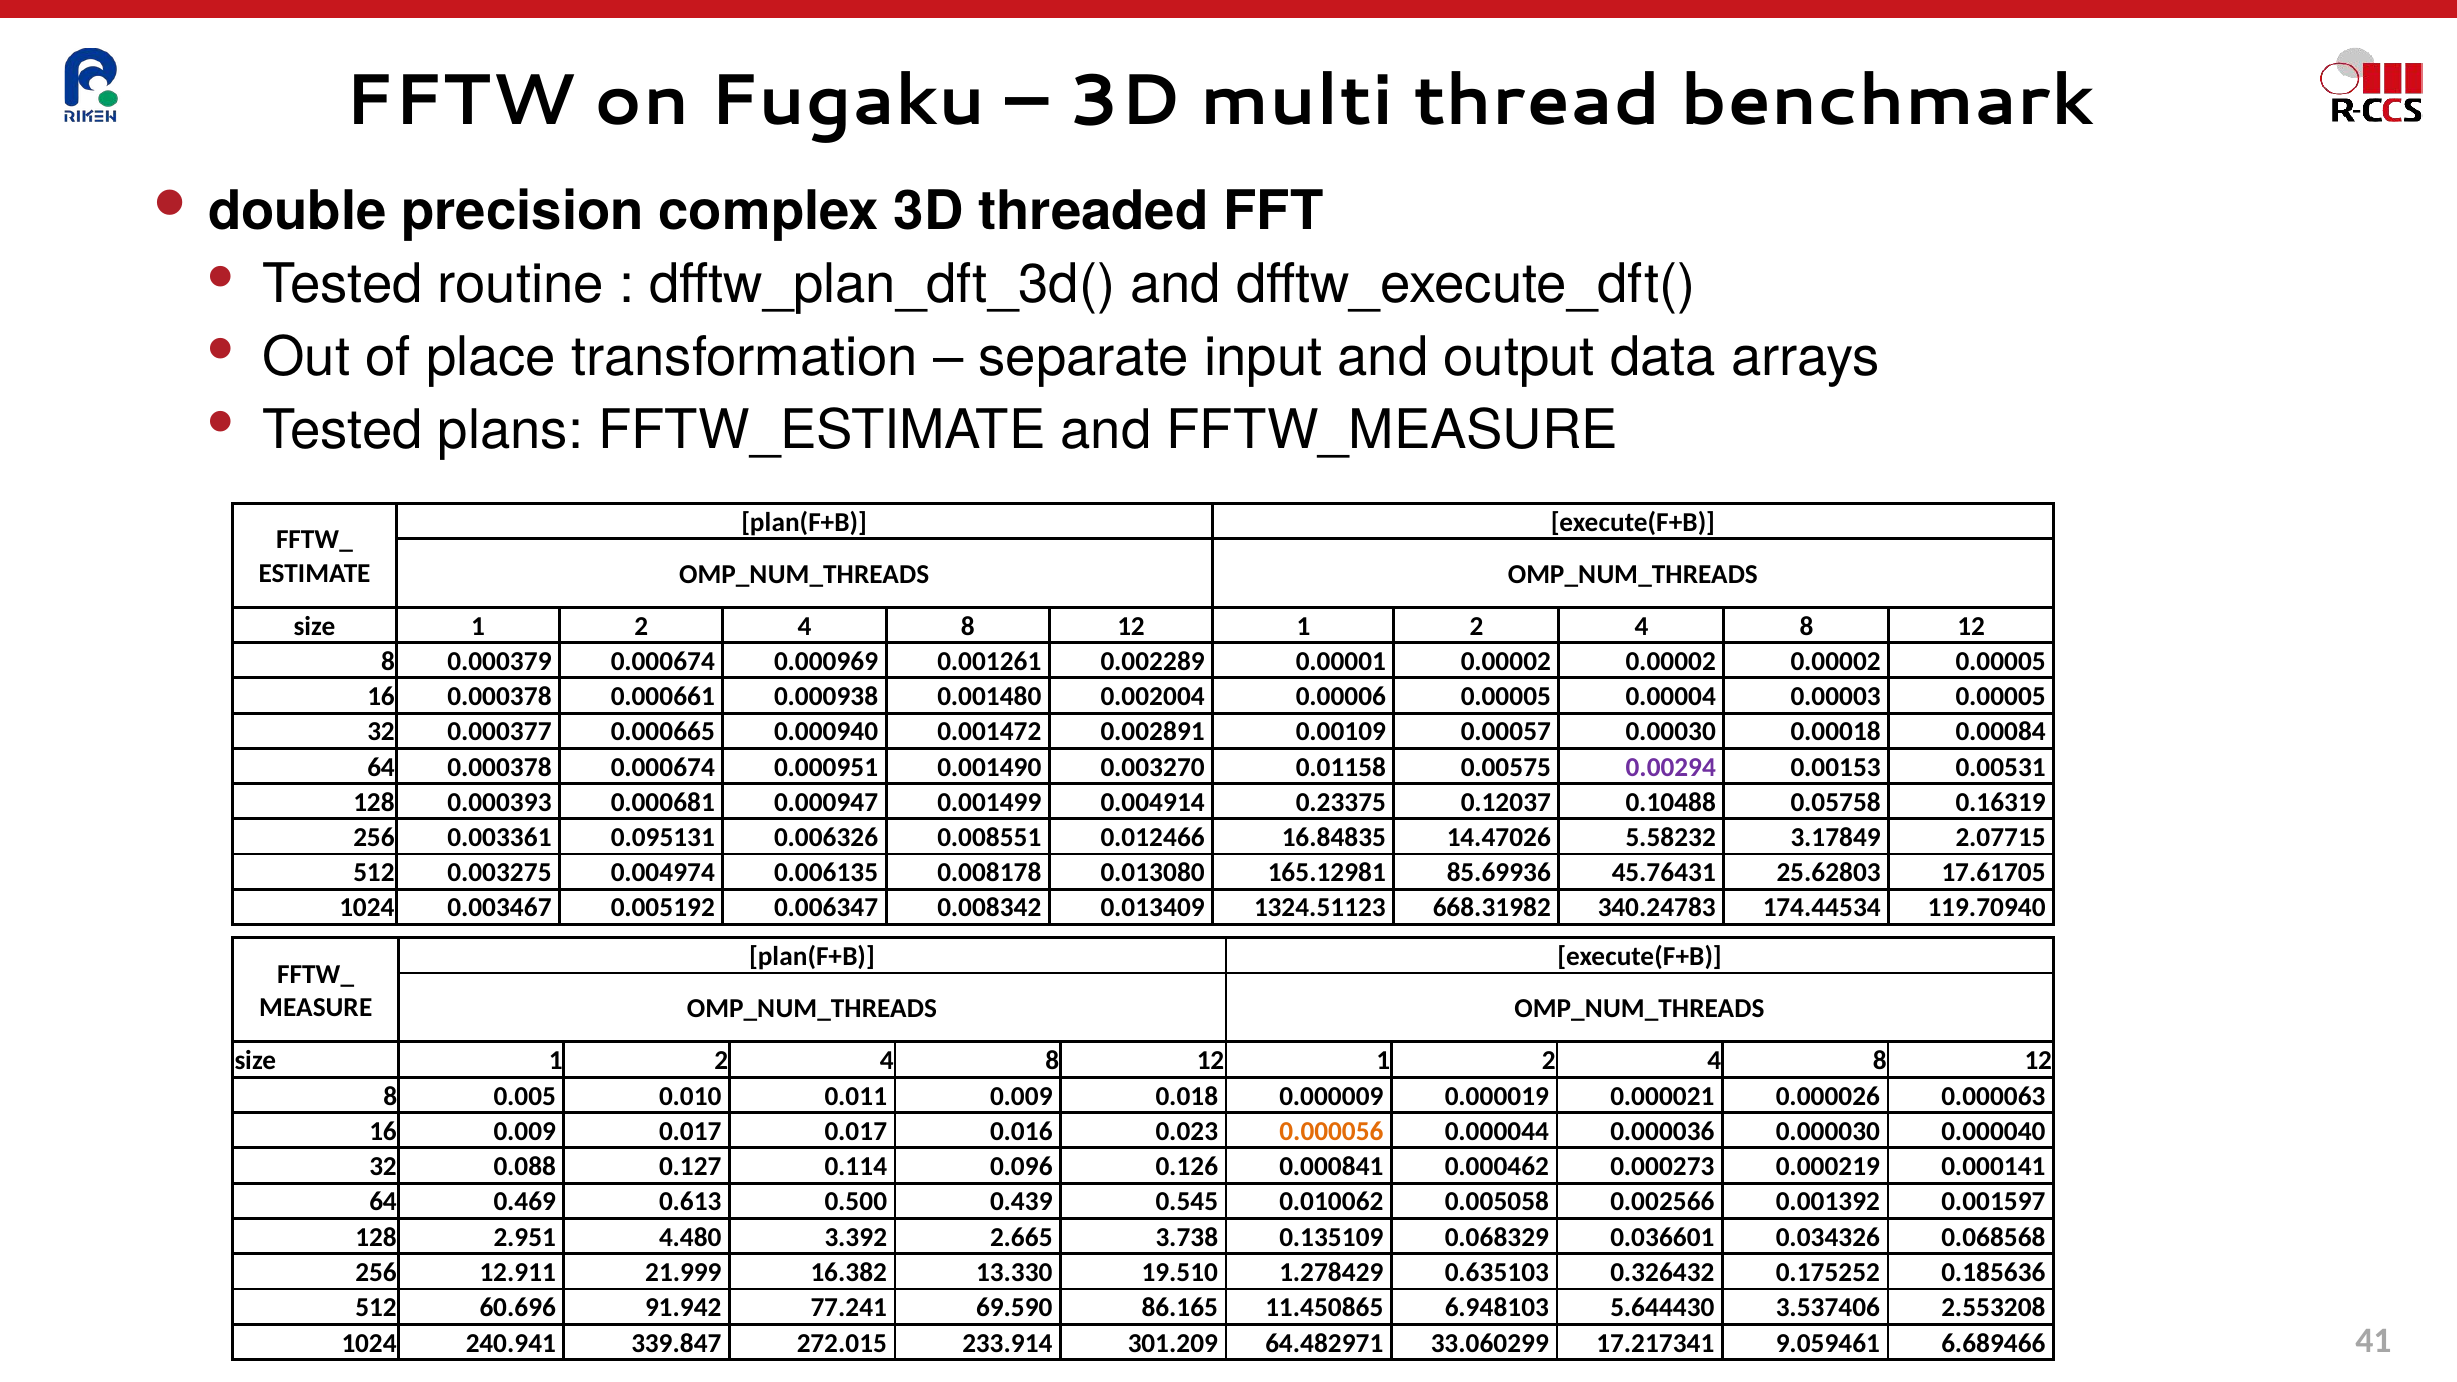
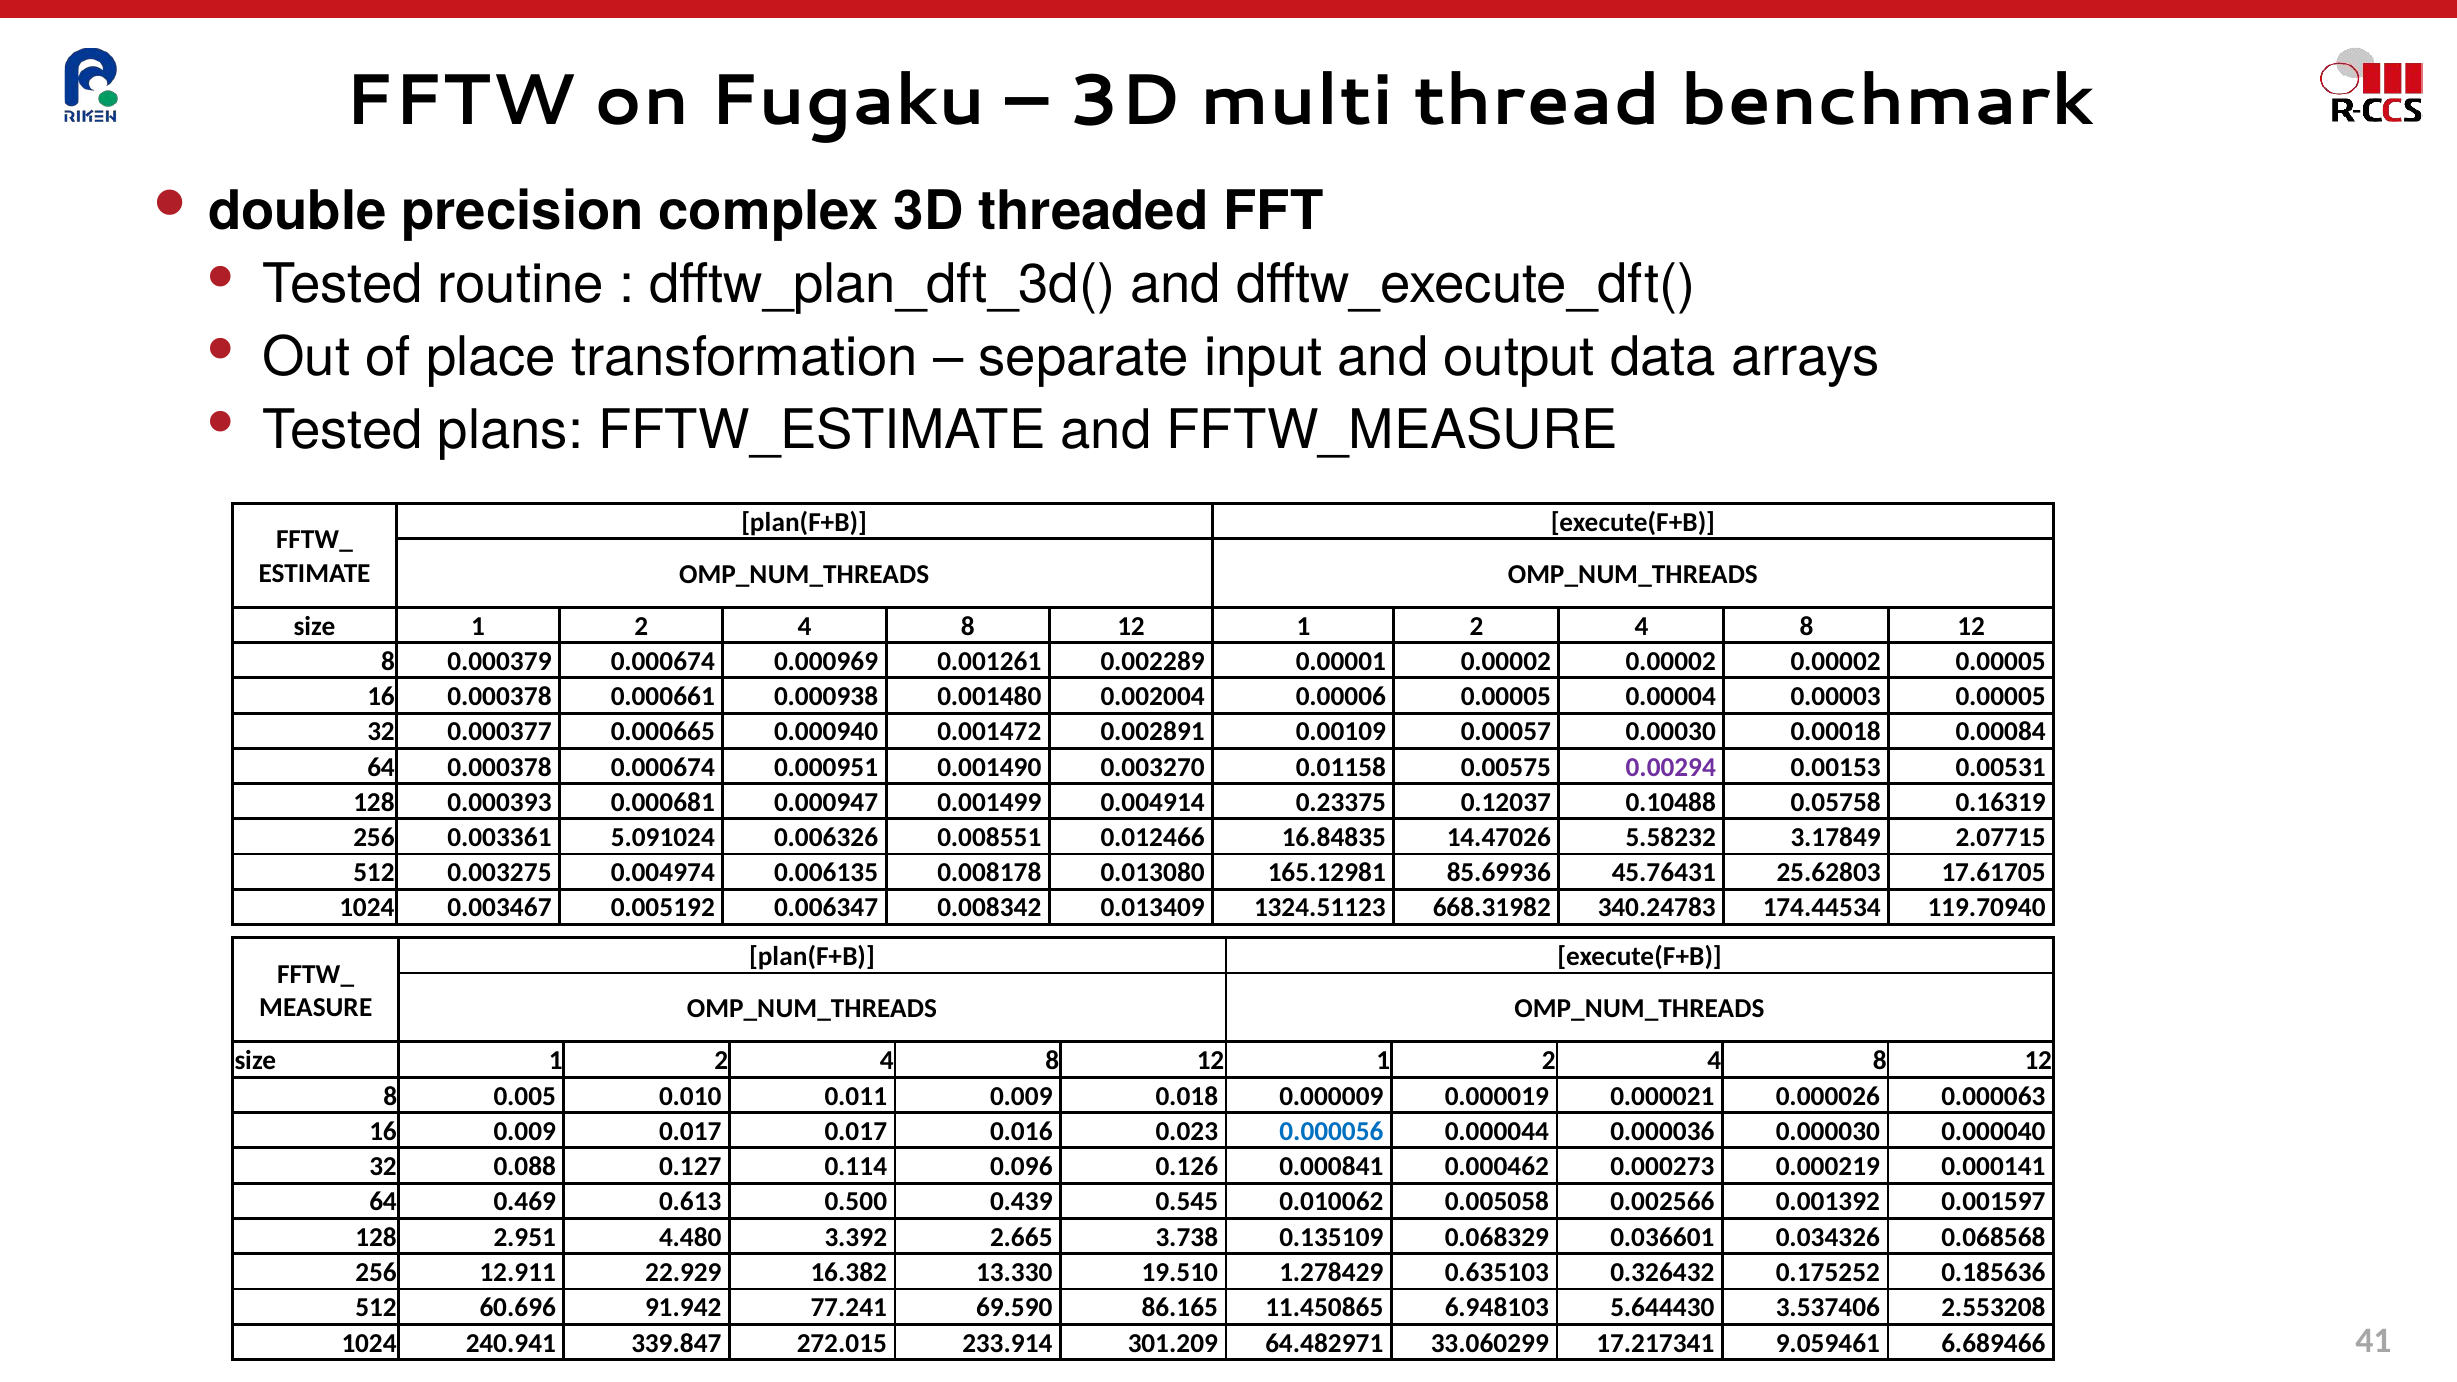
0.095131: 0.095131 -> 5.091024 (663, 838)
0.000056 colour: orange -> blue (1331, 1131)
21.999: 21.999 -> 22.929 (683, 1273)
